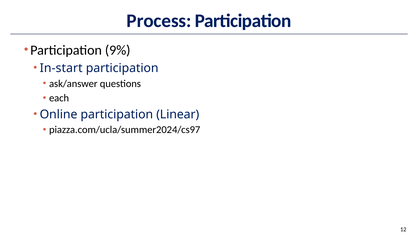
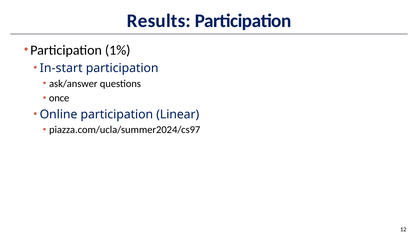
Process: Process -> Results (159, 21)
9%: 9% -> 1% (118, 50)
each: each -> once (59, 98)
